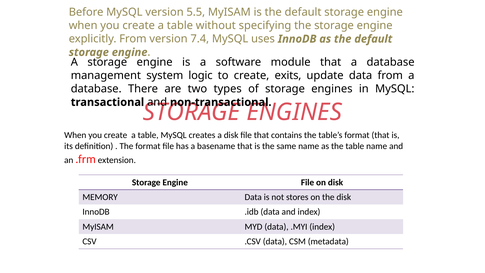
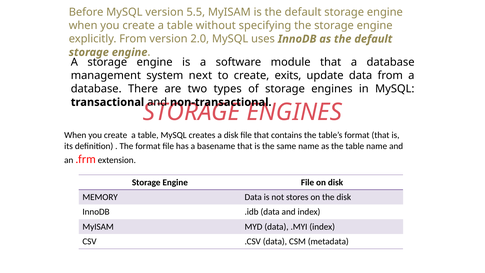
7.4: 7.4 -> 2.0 (200, 39)
logic: logic -> next (200, 75)
